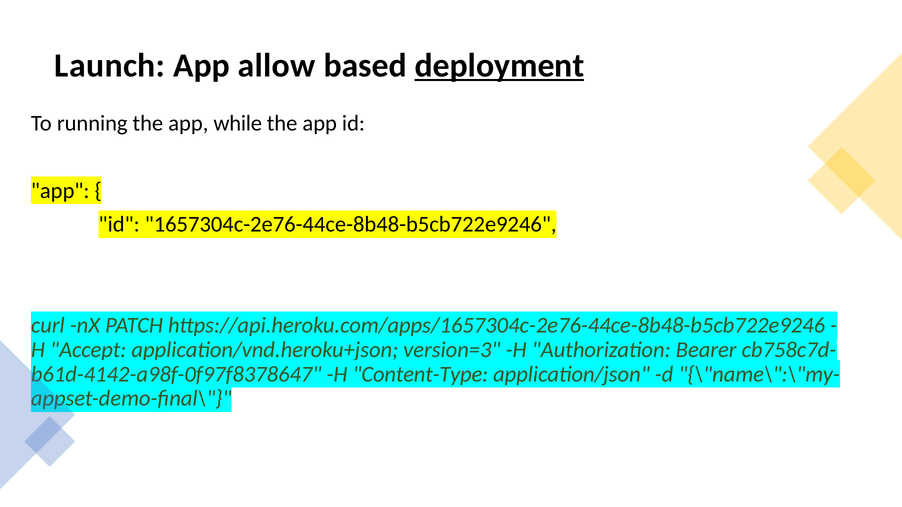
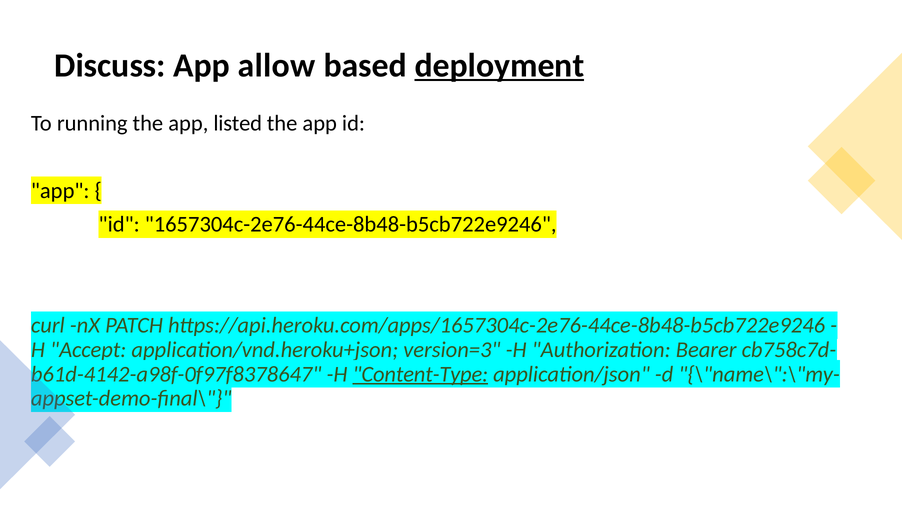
Launch: Launch -> Discuss (110, 66)
while: while -> listed (238, 123)
Content-Type underline: none -> present (420, 374)
